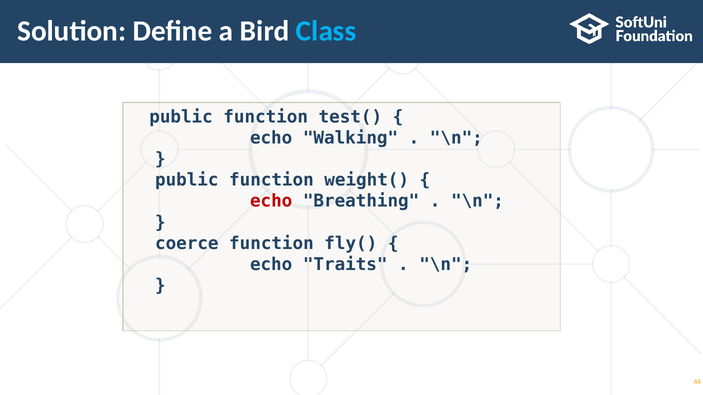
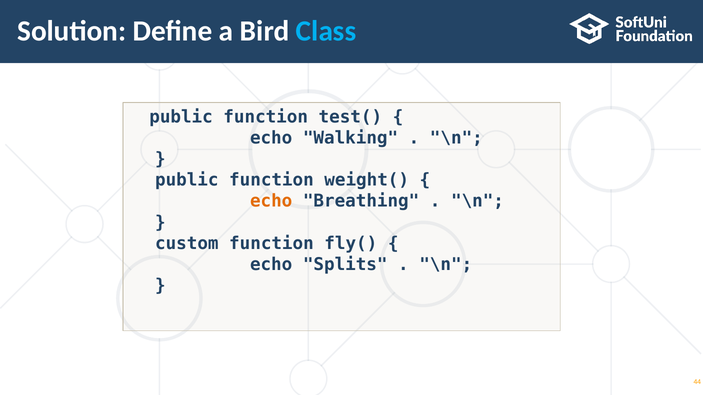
echo colour: red -> orange (271, 201)
coerce: coerce -> custom (187, 244)
Traits: Traits -> Splits (345, 265)
